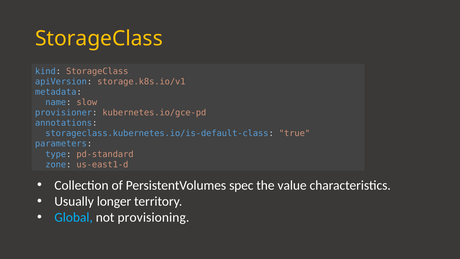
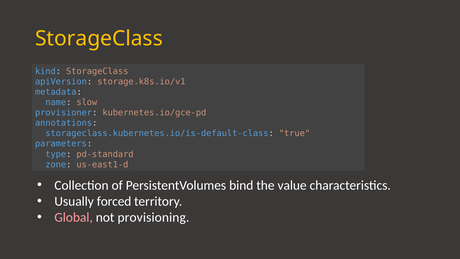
spec: spec -> bind (241, 185)
longer: longer -> forced (114, 201)
Global colour: light blue -> pink (74, 217)
